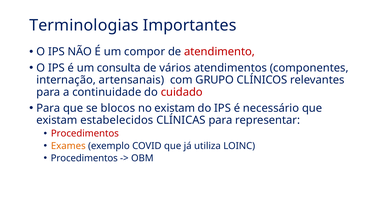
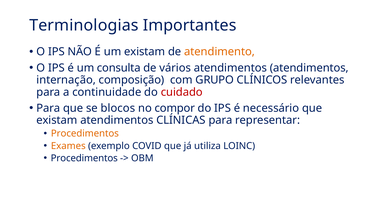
um compor: compor -> existam (145, 52)
atendimento colour: red -> orange (219, 52)
atendimentos componentes: componentes -> atendimentos (309, 68)
artensanais: artensanais -> composição (132, 80)
no existam: existam -> compor (175, 108)
existam estabelecidos: estabelecidos -> atendimentos (117, 120)
Procedimentos colour: red -> orange (85, 133)
